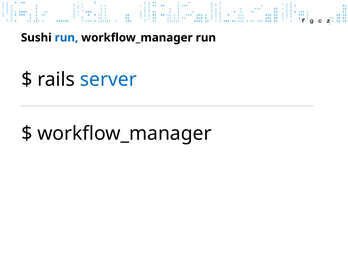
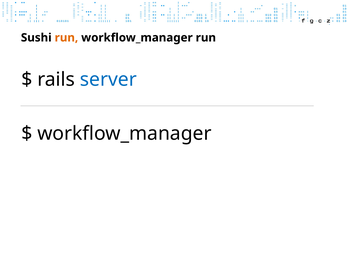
run colour: blue -> orange (66, 38)
